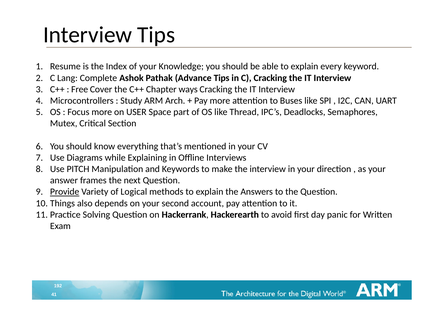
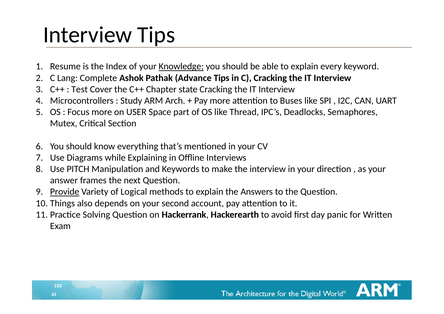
Knowledge underline: none -> present (181, 66)
Free: Free -> Test (80, 89)
ways: ways -> state (188, 89)
